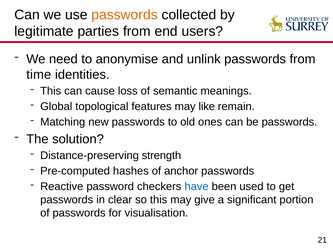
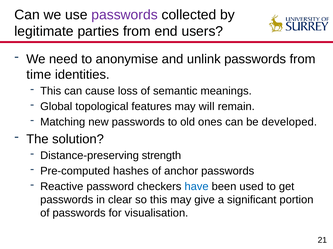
passwords colour: orange -> purple (125, 15)
like: like -> will (207, 107)
be passwords: passwords -> developed (289, 122)
